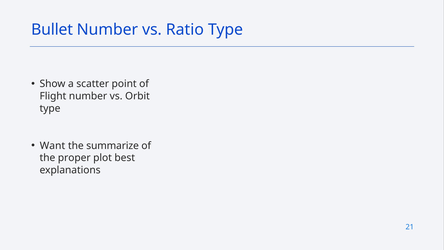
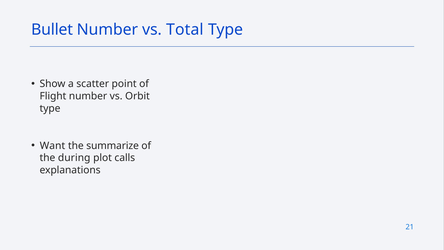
Ratio: Ratio -> Total (185, 30)
proper: proper -> during (74, 158)
best: best -> calls (125, 158)
